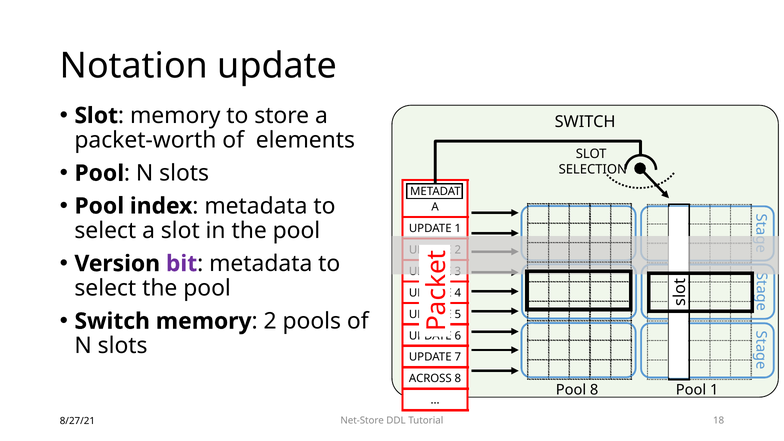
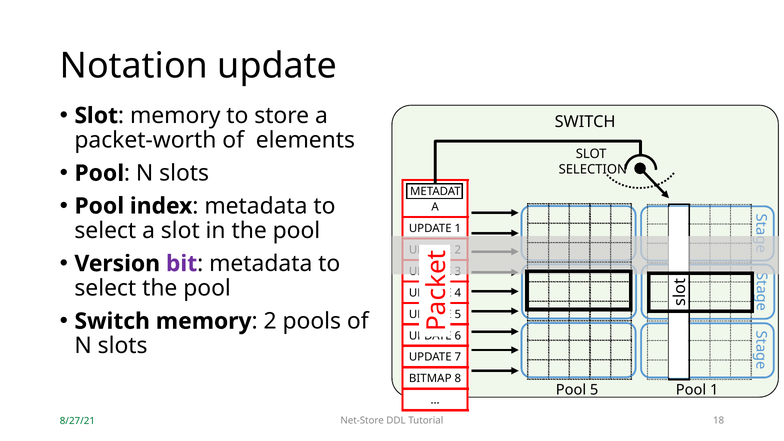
ACROSS: ACROSS -> BITMAP (430, 379)
Pool 8: 8 -> 5 (594, 390)
8/27/21 colour: black -> green (77, 421)
